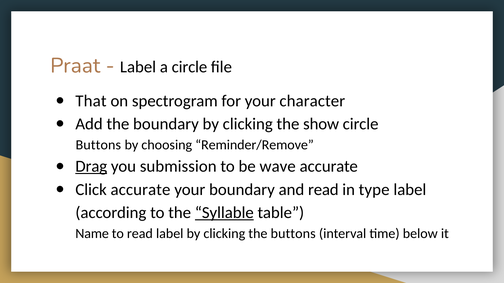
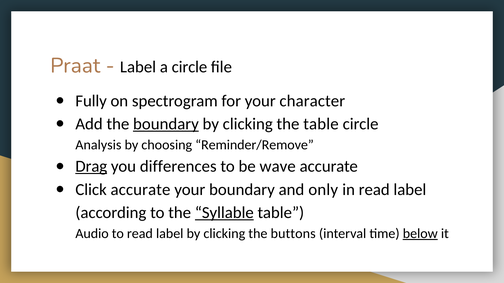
That: That -> Fully (91, 101)
boundary underline: none -> present (166, 124)
the show: show -> table (321, 124)
Buttons: Buttons -> Analysis (98, 145)
submission: submission -> differences (178, 167)
and read: read -> only (323, 190)
in type: type -> read (374, 190)
Name: Name -> Audio (92, 234)
below underline: none -> present (420, 234)
